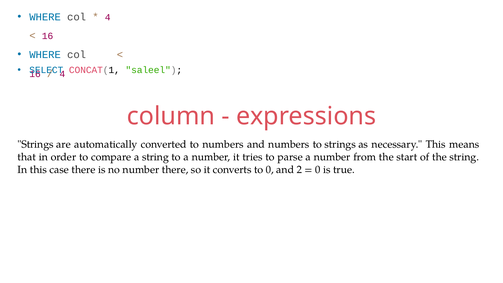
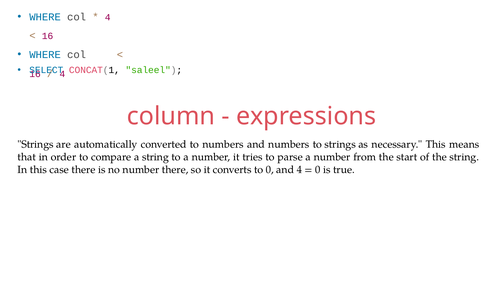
and 2: 2 -> 4 (299, 170)
